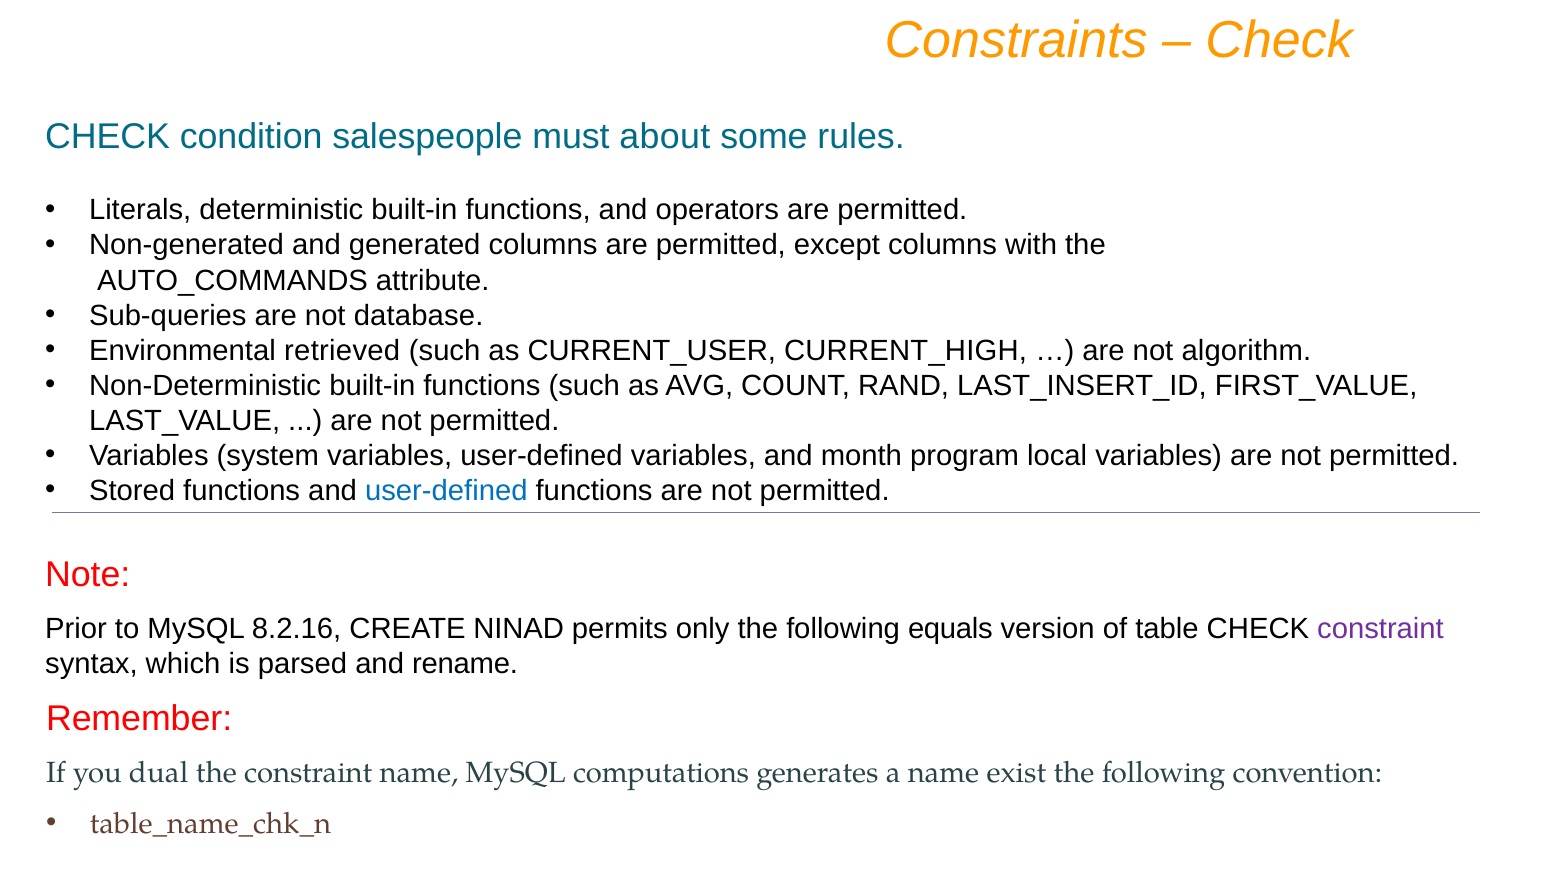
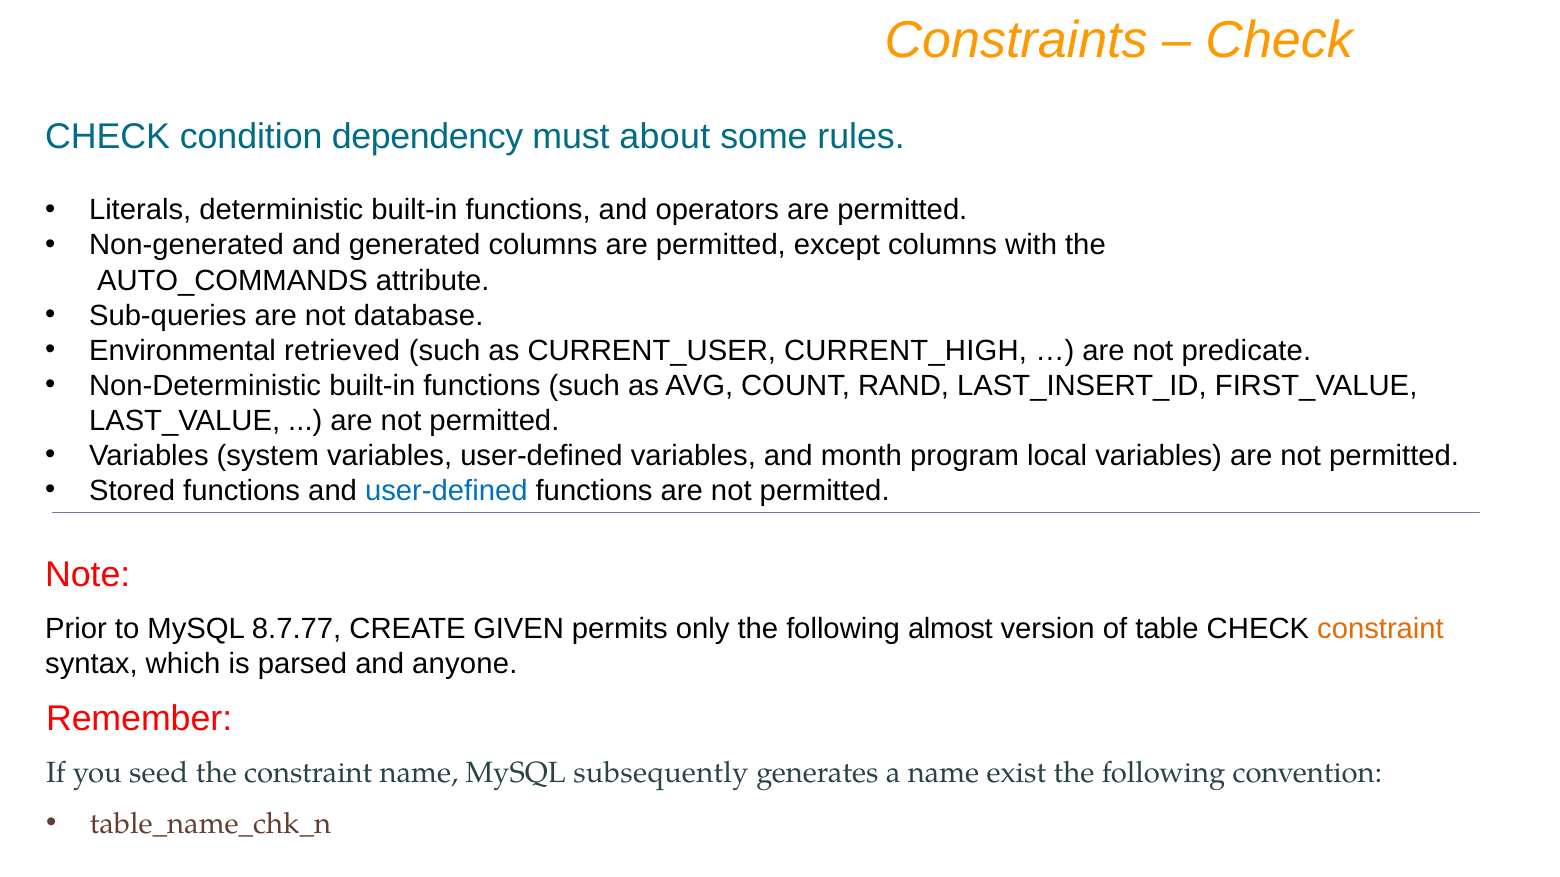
salespeople: salespeople -> dependency (428, 137)
algorithm: algorithm -> predicate (1246, 351)
8.2.16: 8.2.16 -> 8.7.77 (297, 630)
NINAD: NINAD -> GIVEN (519, 630)
equals: equals -> almost (950, 630)
constraint colour: purple -> orange (1381, 630)
rename: rename -> anyone (465, 665)
dual: dual -> seed (159, 774)
computations: computations -> subsequently (661, 774)
